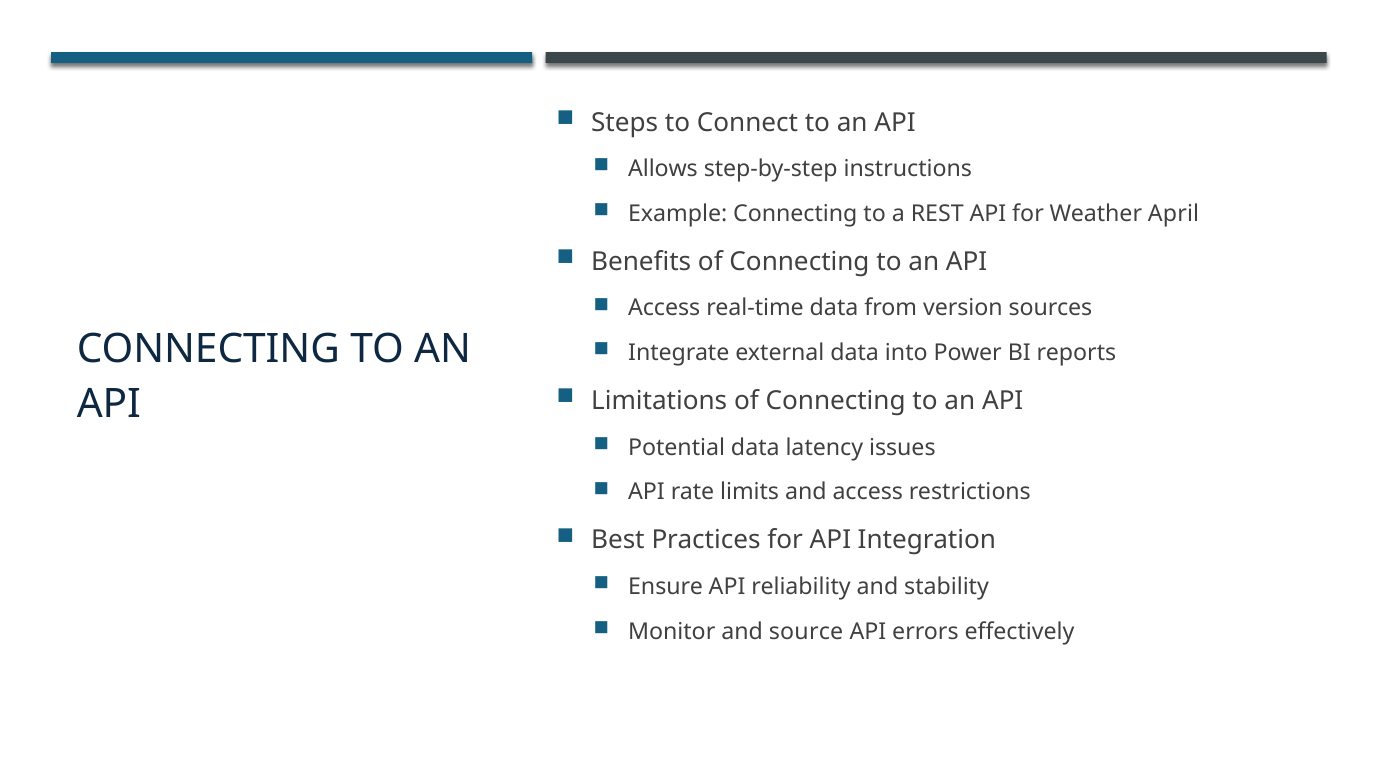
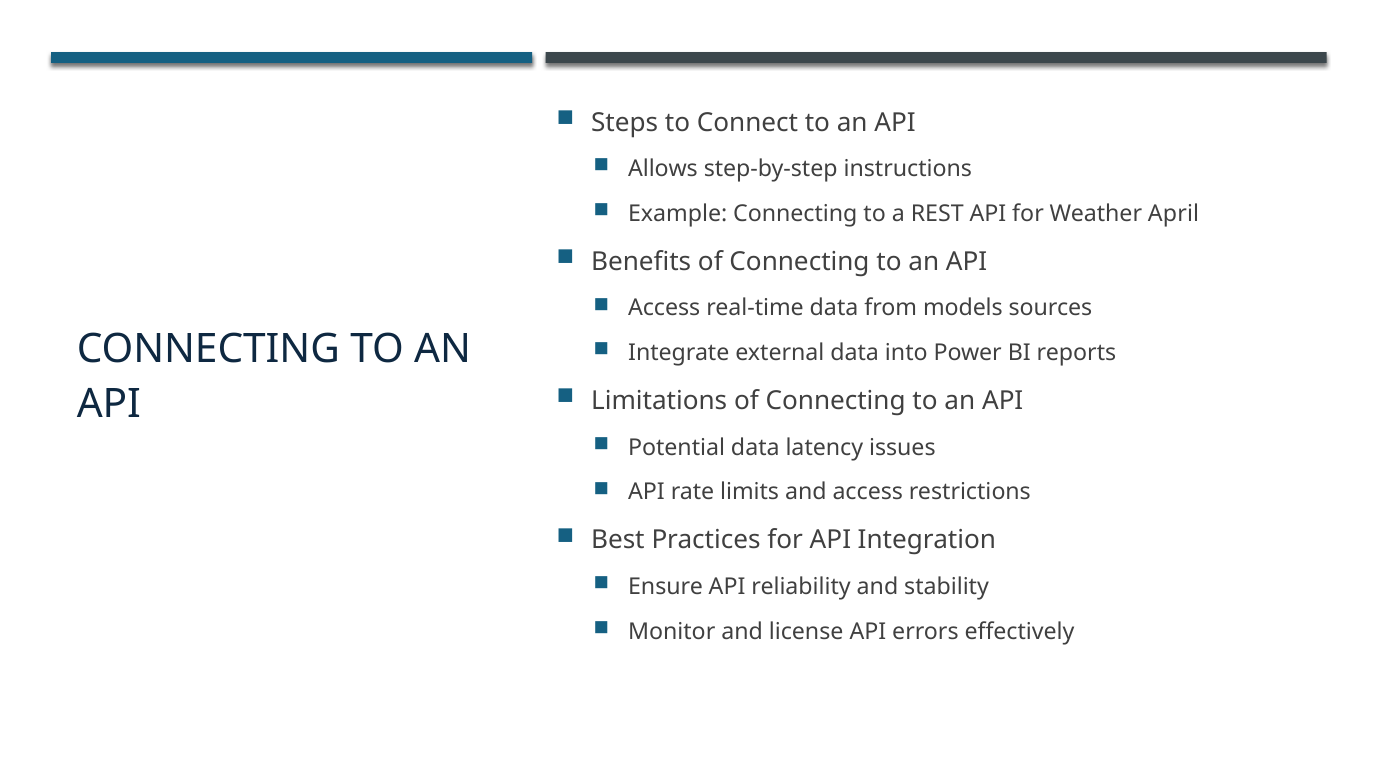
version: version -> models (963, 308)
source: source -> license (806, 632)
